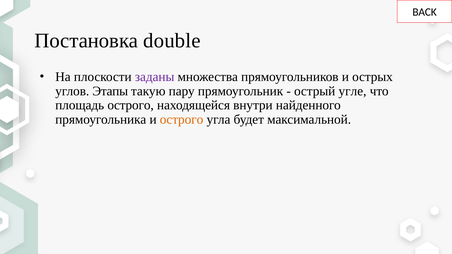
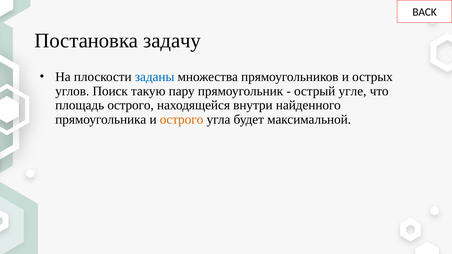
double: double -> задачу (172, 41)
заданы colour: purple -> blue (155, 77)
Этапы: Этапы -> Поиск (110, 91)
